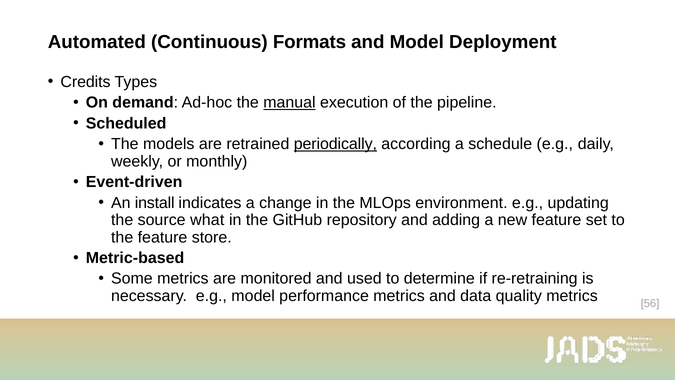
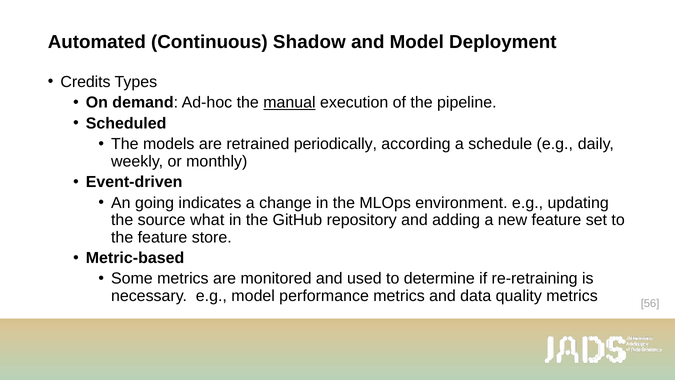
Formats: Formats -> Shadow (309, 42)
periodically underline: present -> none (335, 144)
install: install -> going (155, 203)
